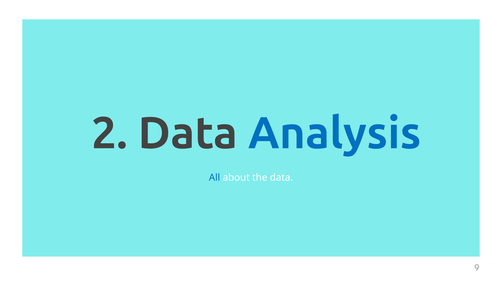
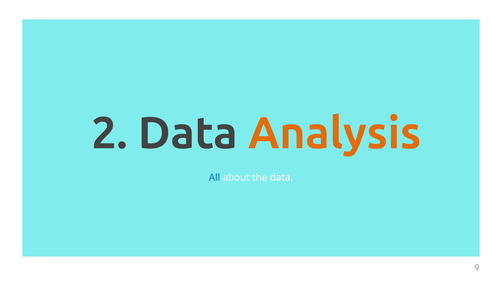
Analysis colour: blue -> orange (335, 133)
